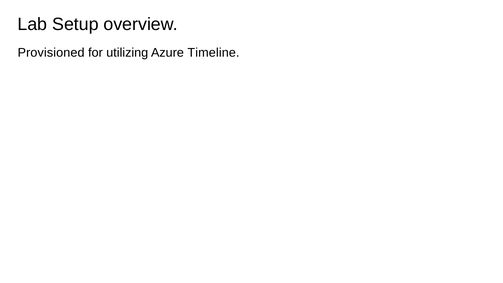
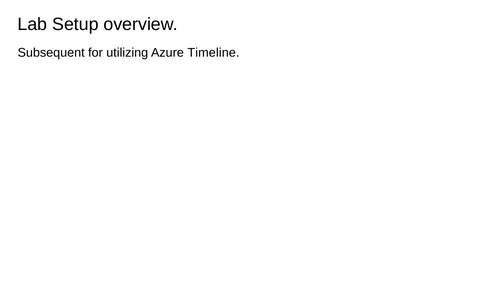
Provisioned: Provisioned -> Subsequent (51, 53)
